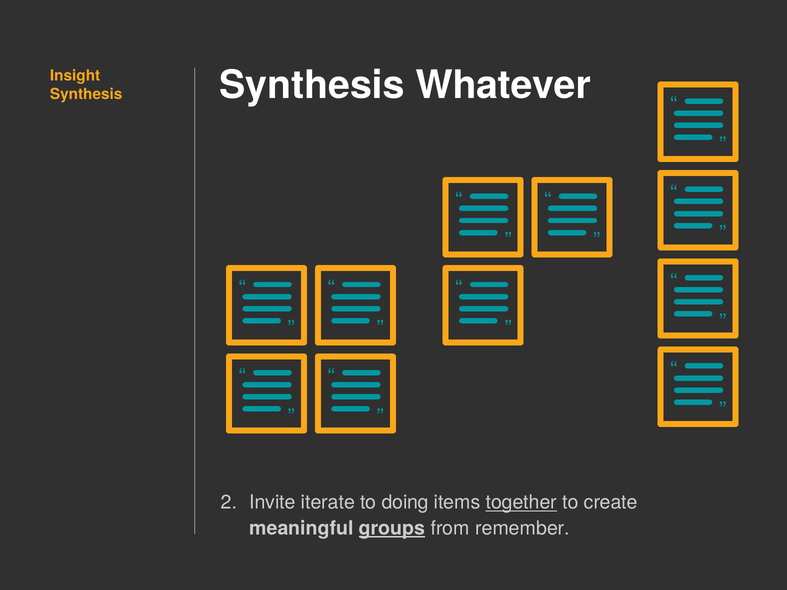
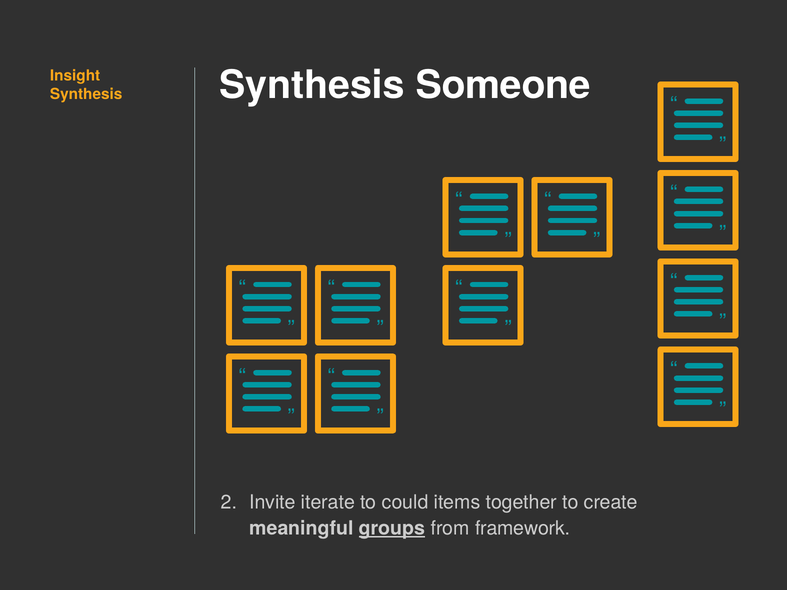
Whatever: Whatever -> Someone (503, 85)
doing: doing -> could (405, 503)
together underline: present -> none (521, 503)
remember: remember -> framework (523, 528)
